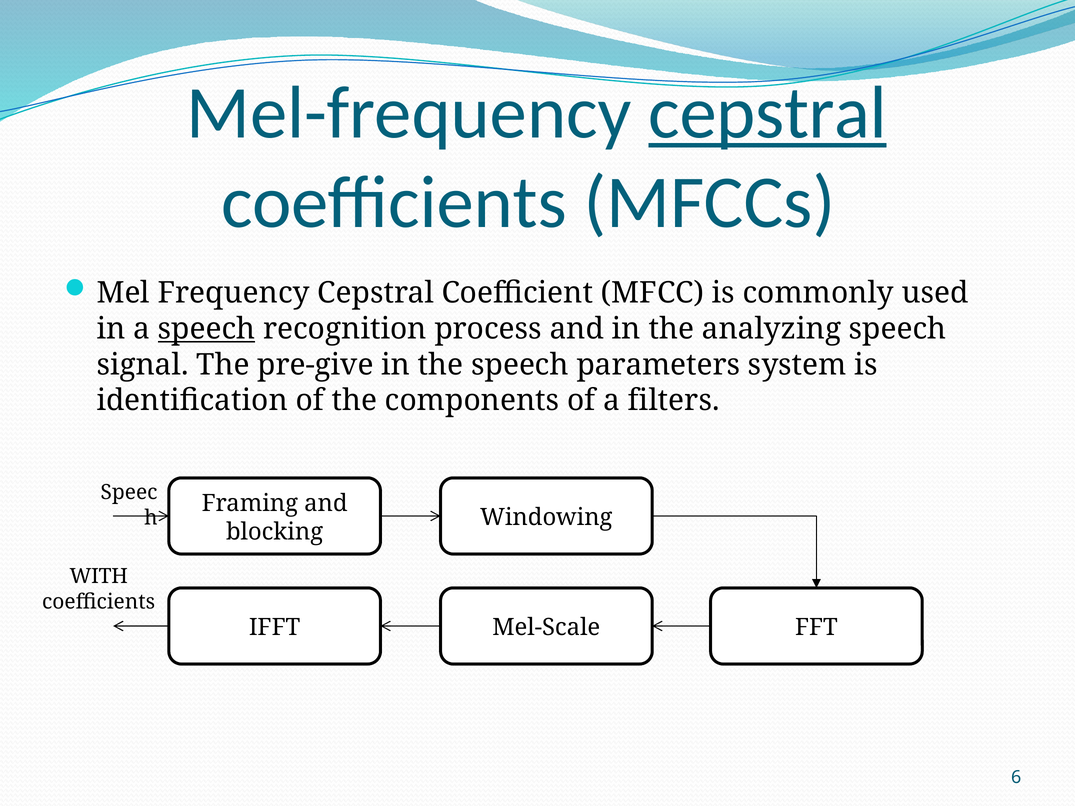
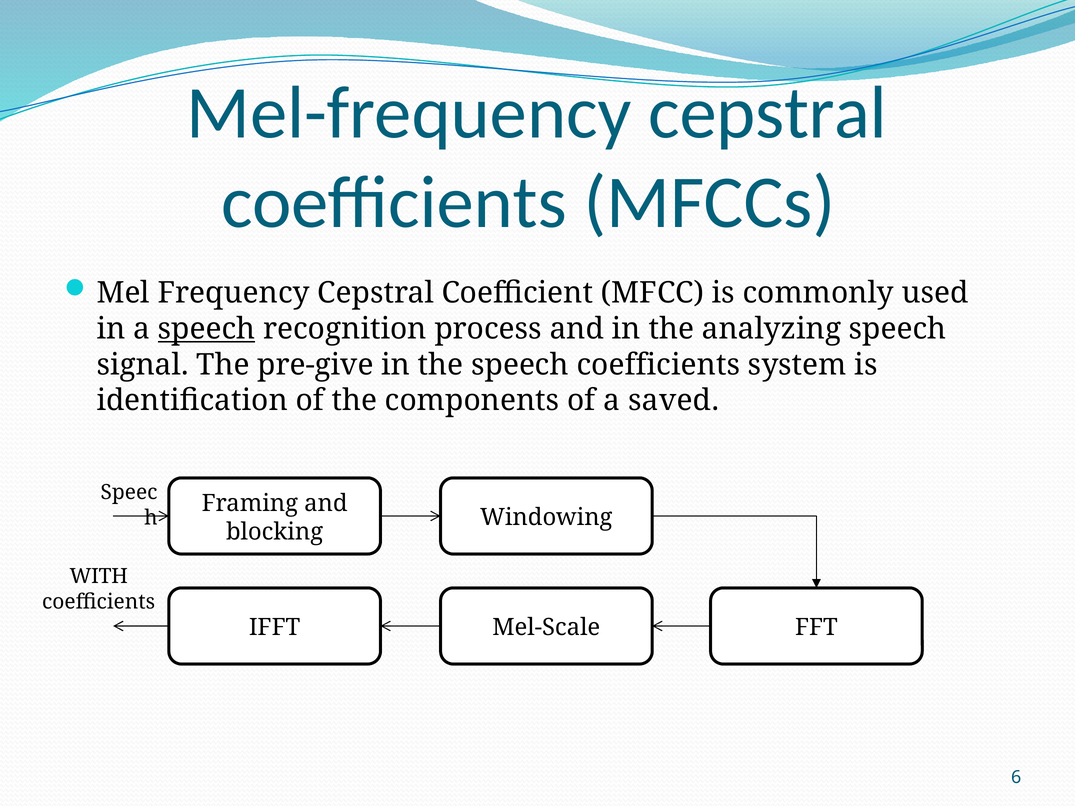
cepstral underline: present -> none (768, 113)
speech parameters: parameters -> coefficients (658, 365)
filters: filters -> saved (674, 401)
